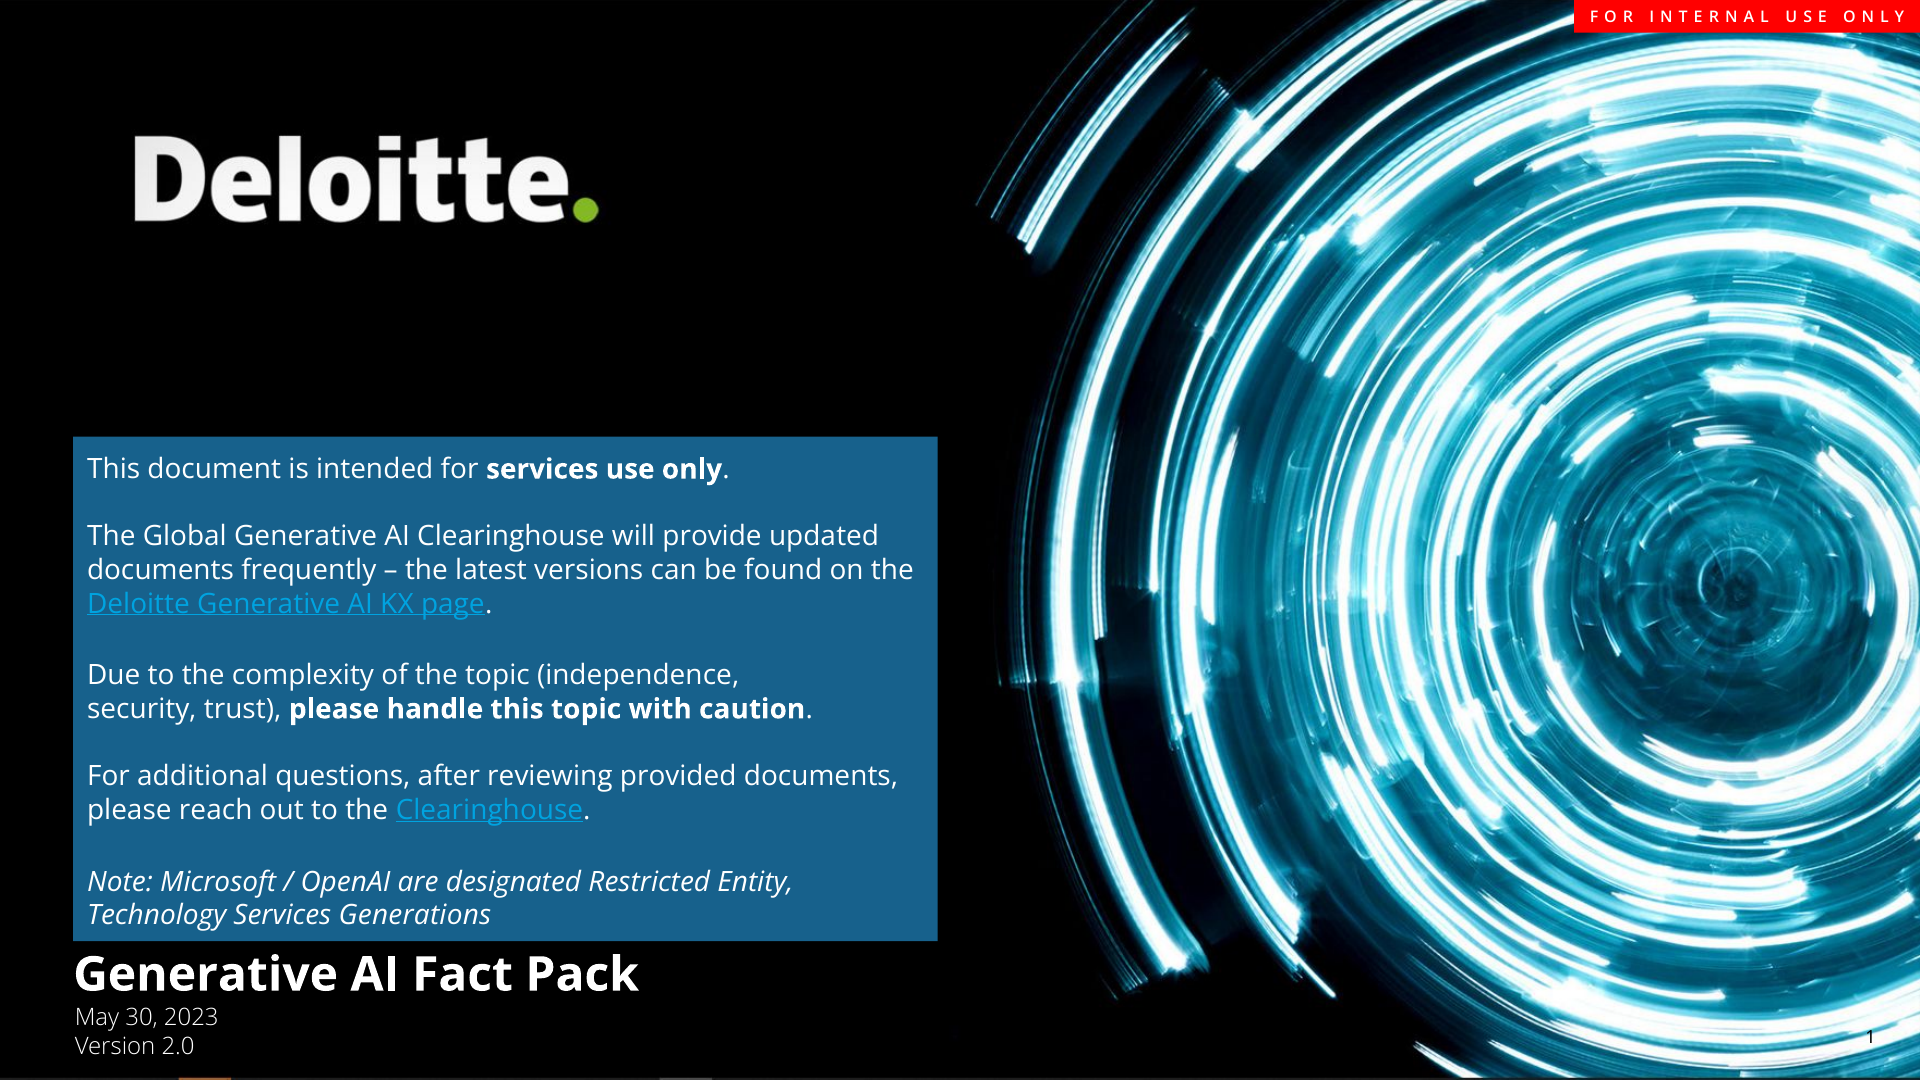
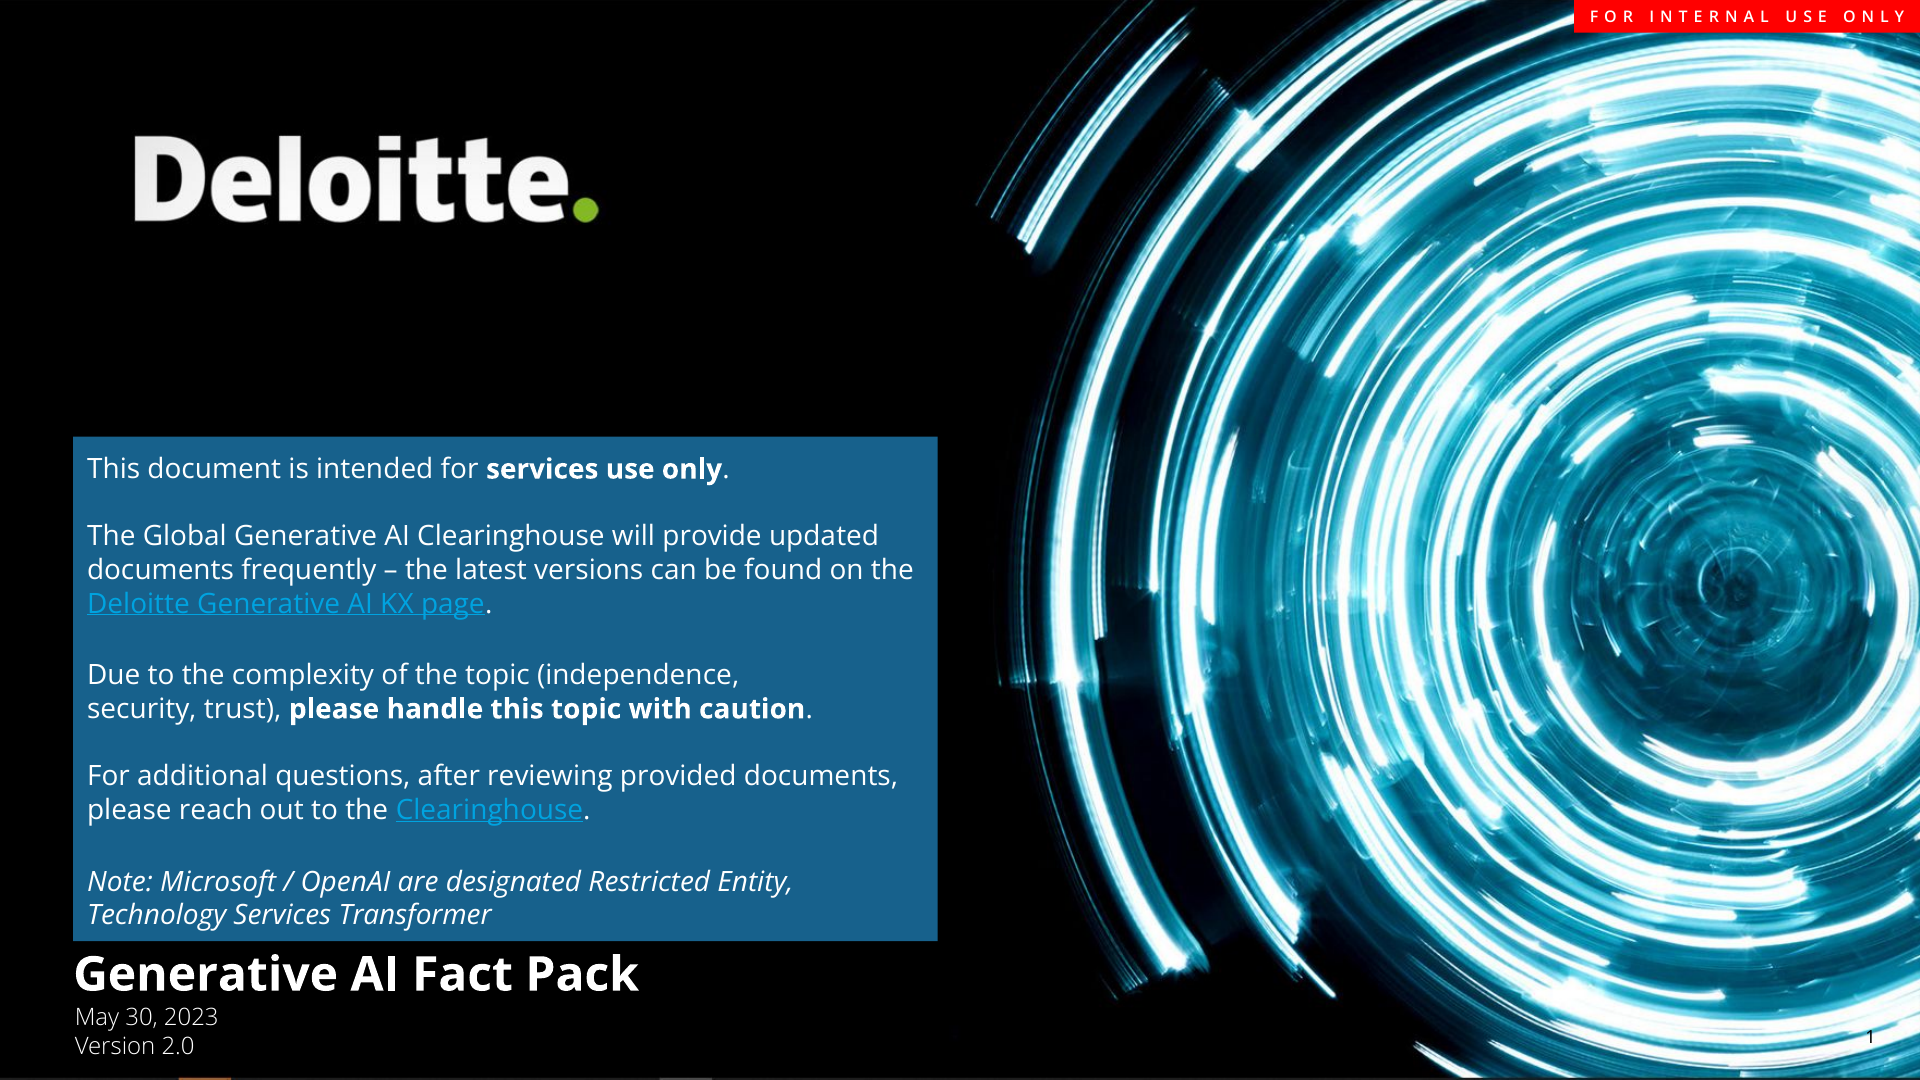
Generations: Generations -> Transformer (415, 915)
